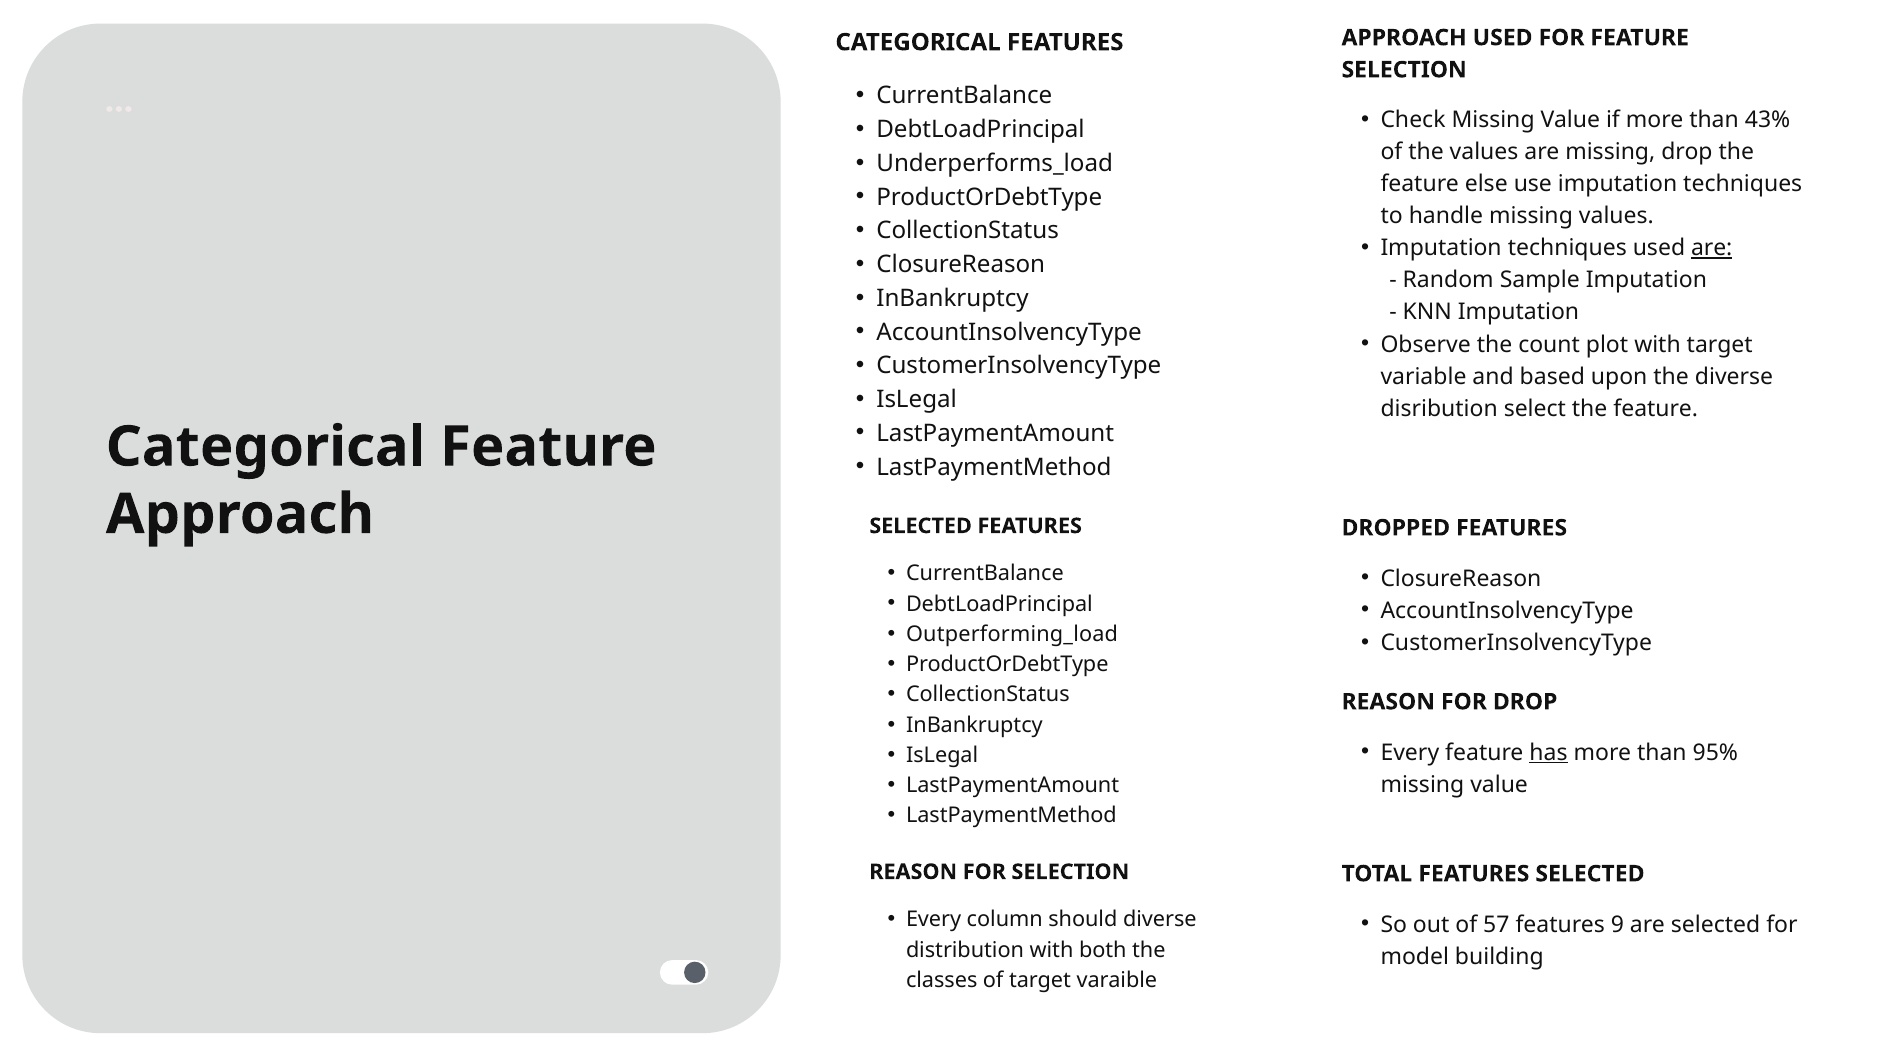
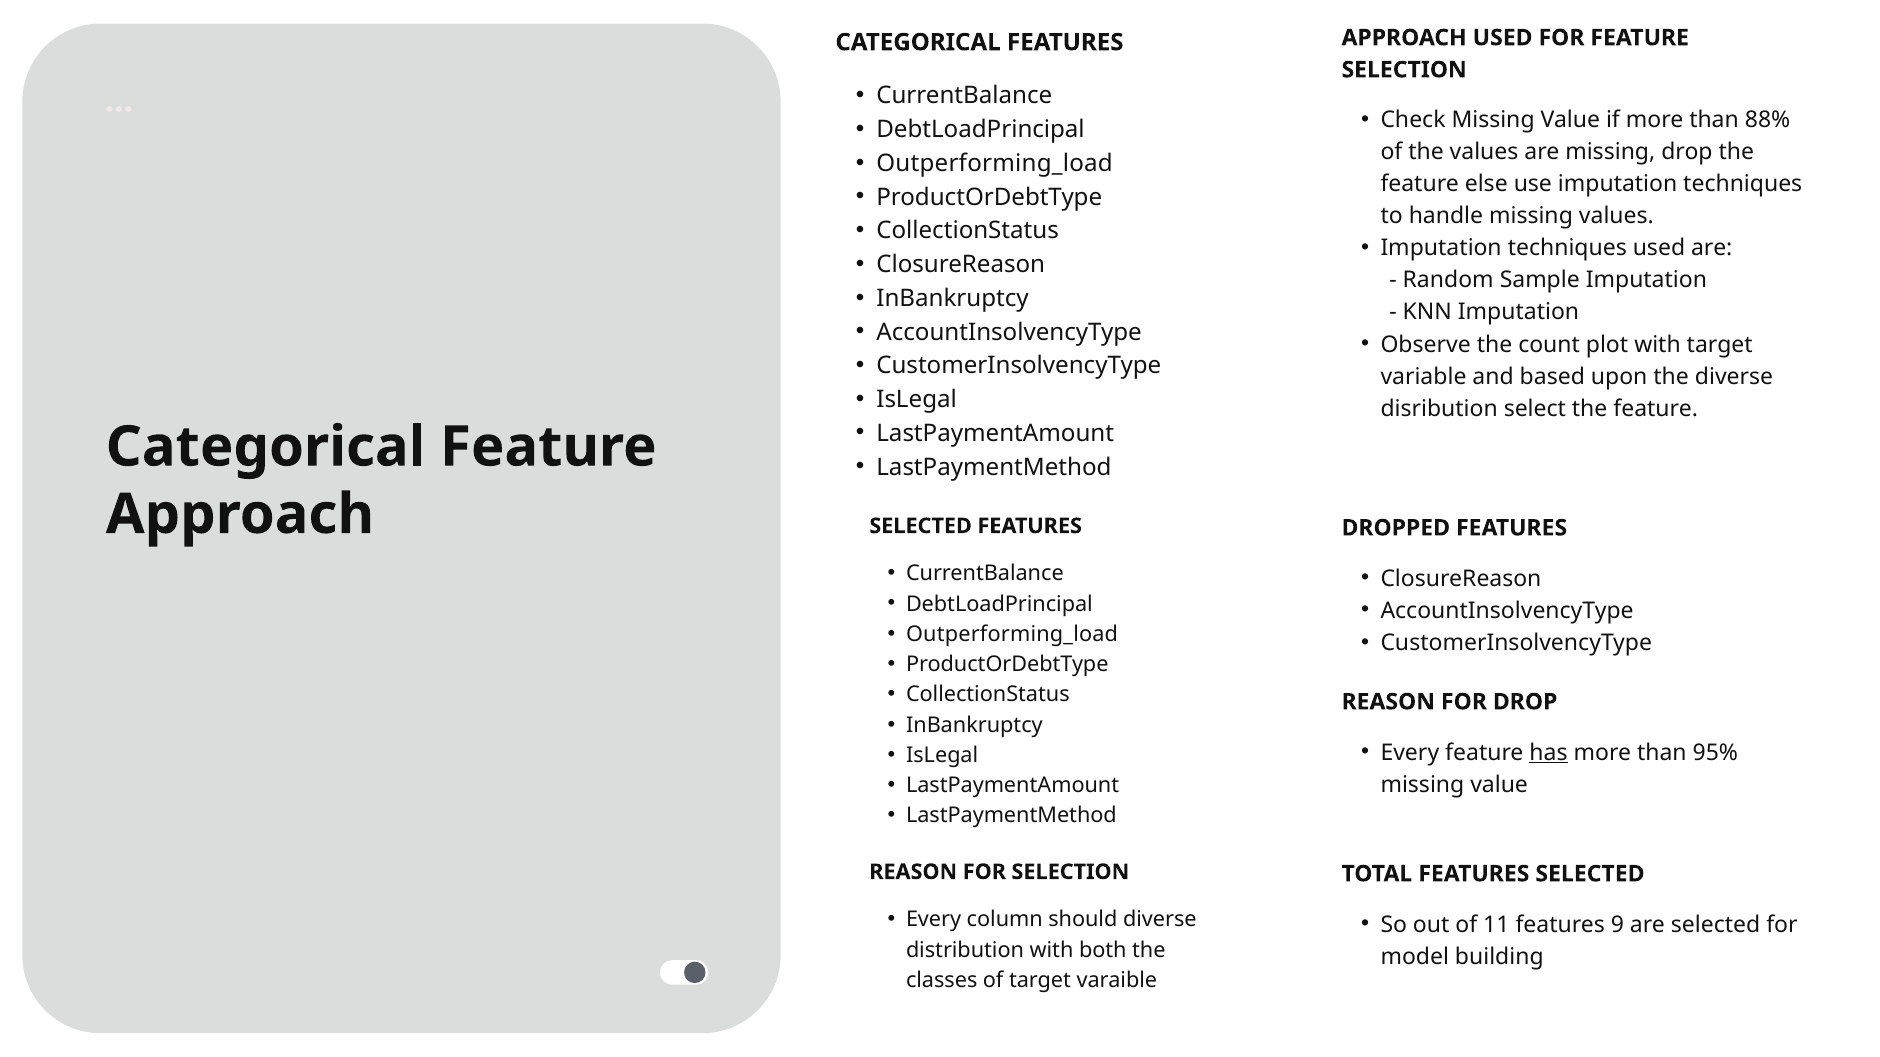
43%: 43% -> 88% (1768, 120)
Underperforms_load: Underperforms_load -> Outperforming_load (995, 164)
are underline: present -> none (1712, 248)
57: 57 -> 11 (1496, 925)
